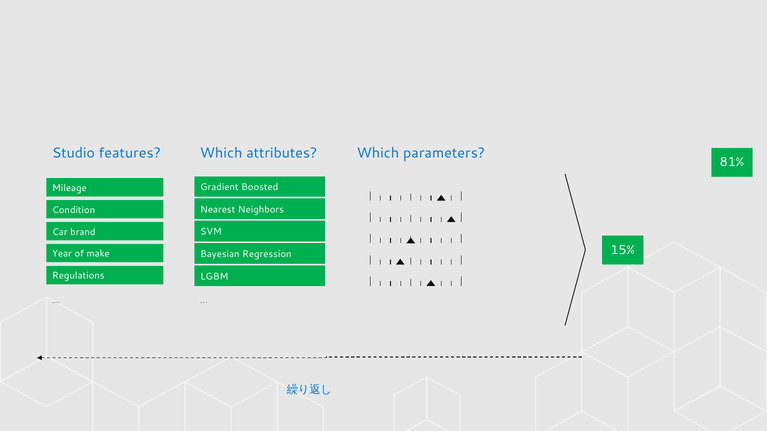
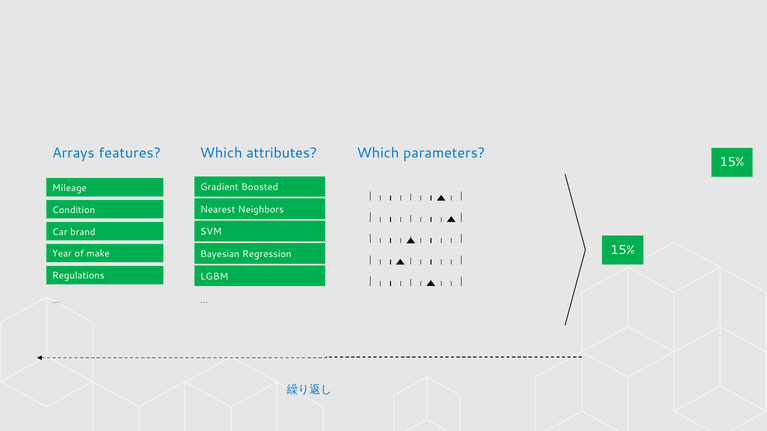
Studio: Studio -> Arrays (73, 153)
81%: 81% -> 15% (732, 162)
